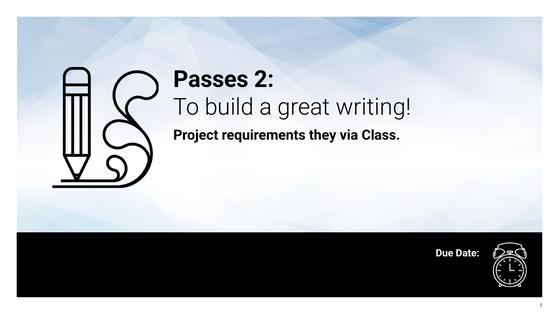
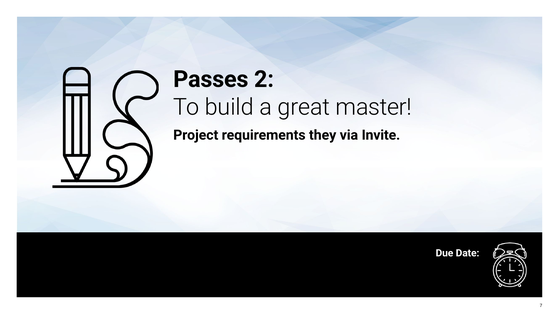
writing: writing -> master (374, 107)
Class: Class -> Invite (381, 135)
